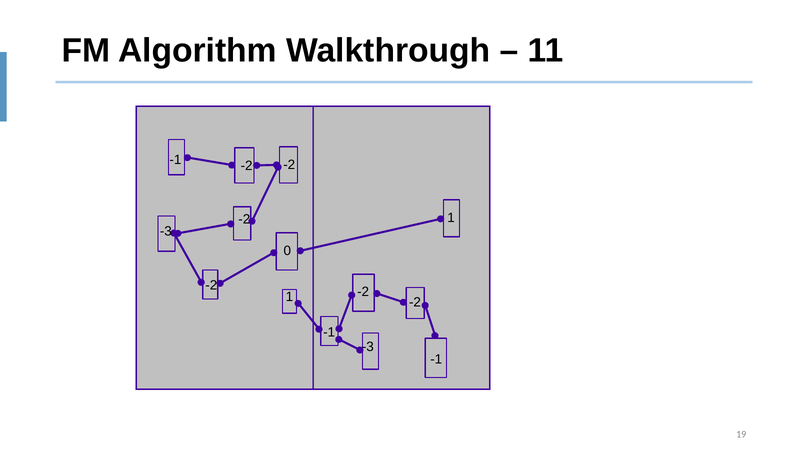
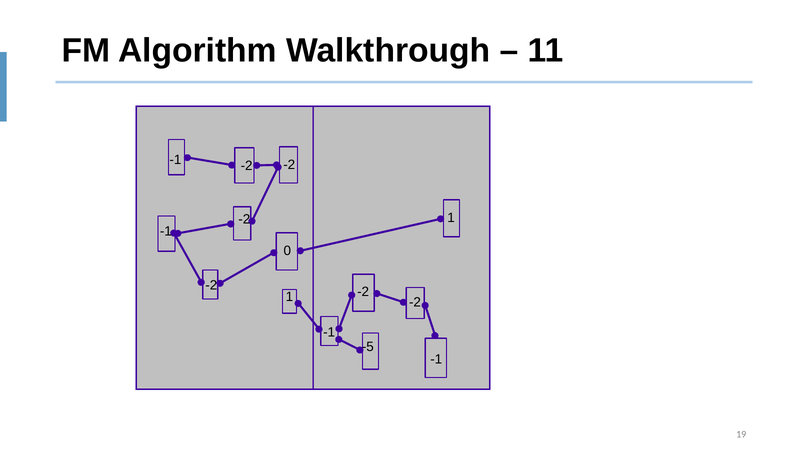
-3: -3 -> -1 (166, 231)
-3: -3 -> -5 (368, 346)
